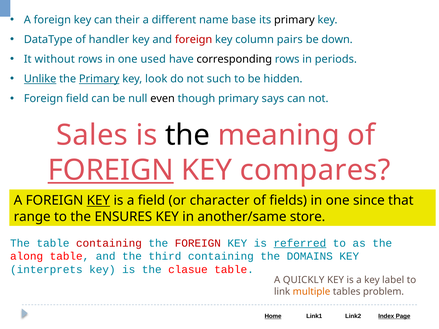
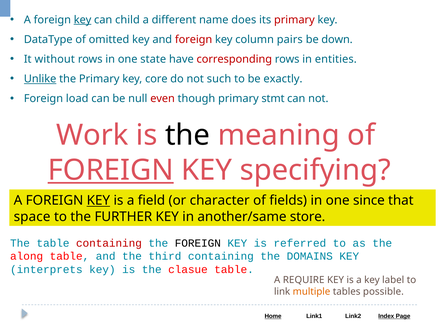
key underline: none -> present (83, 20)
their: their -> child (127, 20)
base: base -> does (244, 20)
primary colour: black -> red (294, 20)
handler: handler -> omitted (109, 40)
used: used -> state (153, 59)
corresponding colour: black -> red (234, 59)
periods: periods -> entities (336, 59)
Primary underline: present -> none (99, 79)
look: look -> core (156, 79)
hidden: hidden -> exactly (283, 79)
Foreign field: field -> load (77, 99)
even colour: black -> red (163, 99)
says: says -> stmt (273, 99)
Sales: Sales -> Work (92, 135)
compares: compares -> specifying (315, 170)
range: range -> space (32, 217)
ENSURES: ENSURES -> FURTHER (123, 217)
FOREIGN colour: red -> black (198, 243)
referred underline: present -> none (300, 243)
QUICKLY: QUICKLY -> REQUIRE (304, 280)
problem: problem -> possible (383, 292)
